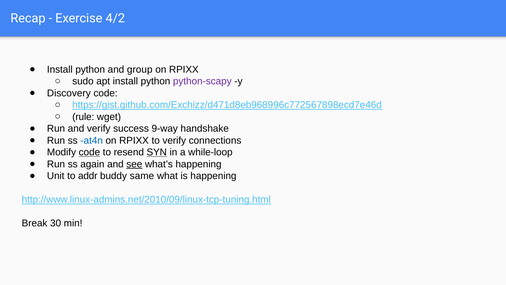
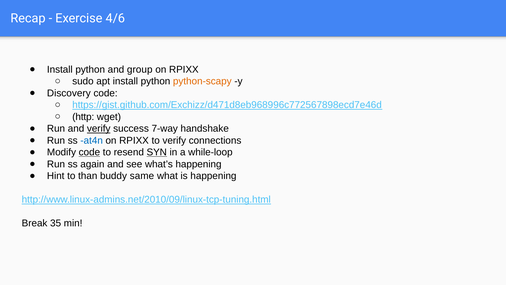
4/2: 4/2 -> 4/6 (115, 18)
python-scapy colour: purple -> orange (202, 81)
rule: rule -> http (83, 117)
verify underline: none -> present (99, 128)
9-way: 9-way -> 7-way (165, 128)
see underline: present -> none (134, 164)
Unit: Unit -> Hint (56, 176)
addr: addr -> than (88, 176)
30: 30 -> 35 (56, 223)
